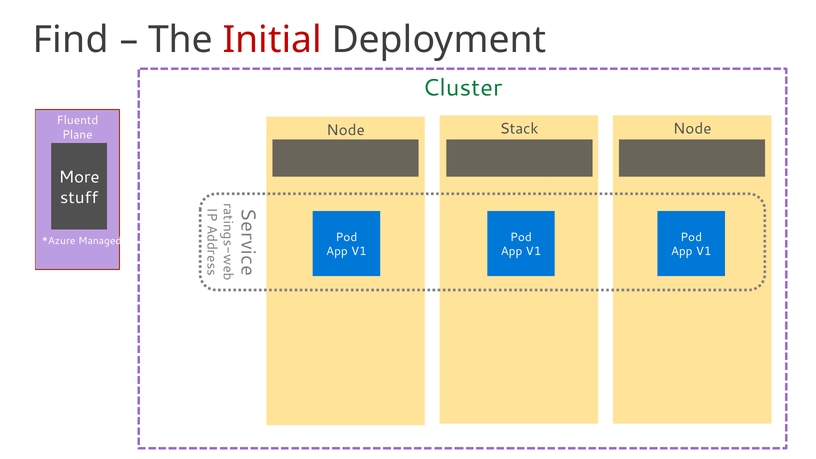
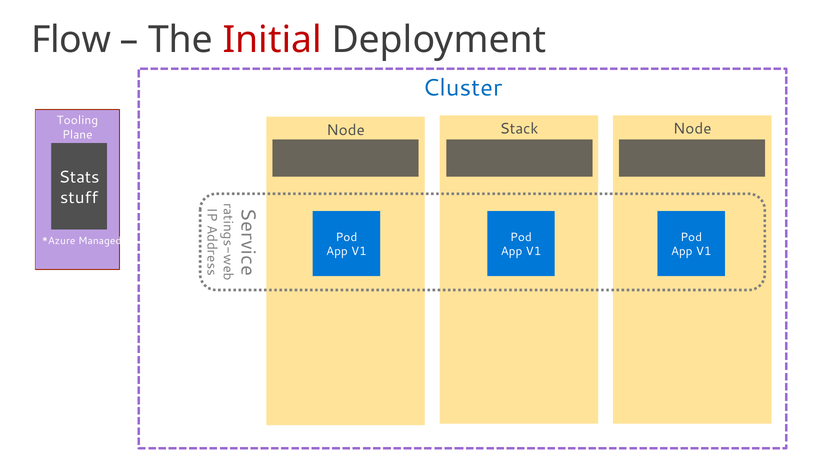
Find: Find -> Flow (71, 40)
Cluster colour: green -> blue (462, 88)
Fluentd: Fluentd -> Tooling (77, 120)
More: More -> Stats (79, 177)
